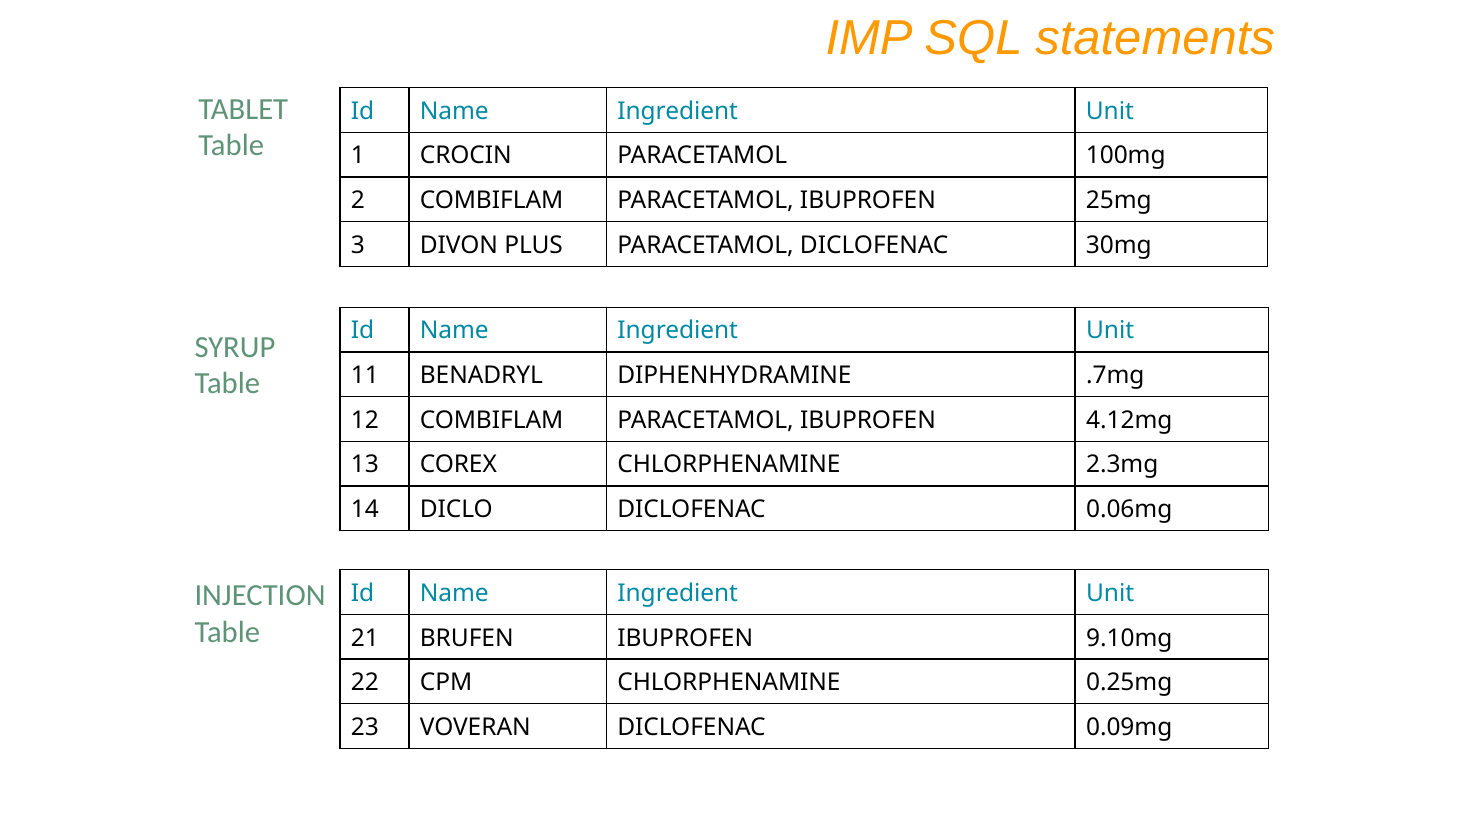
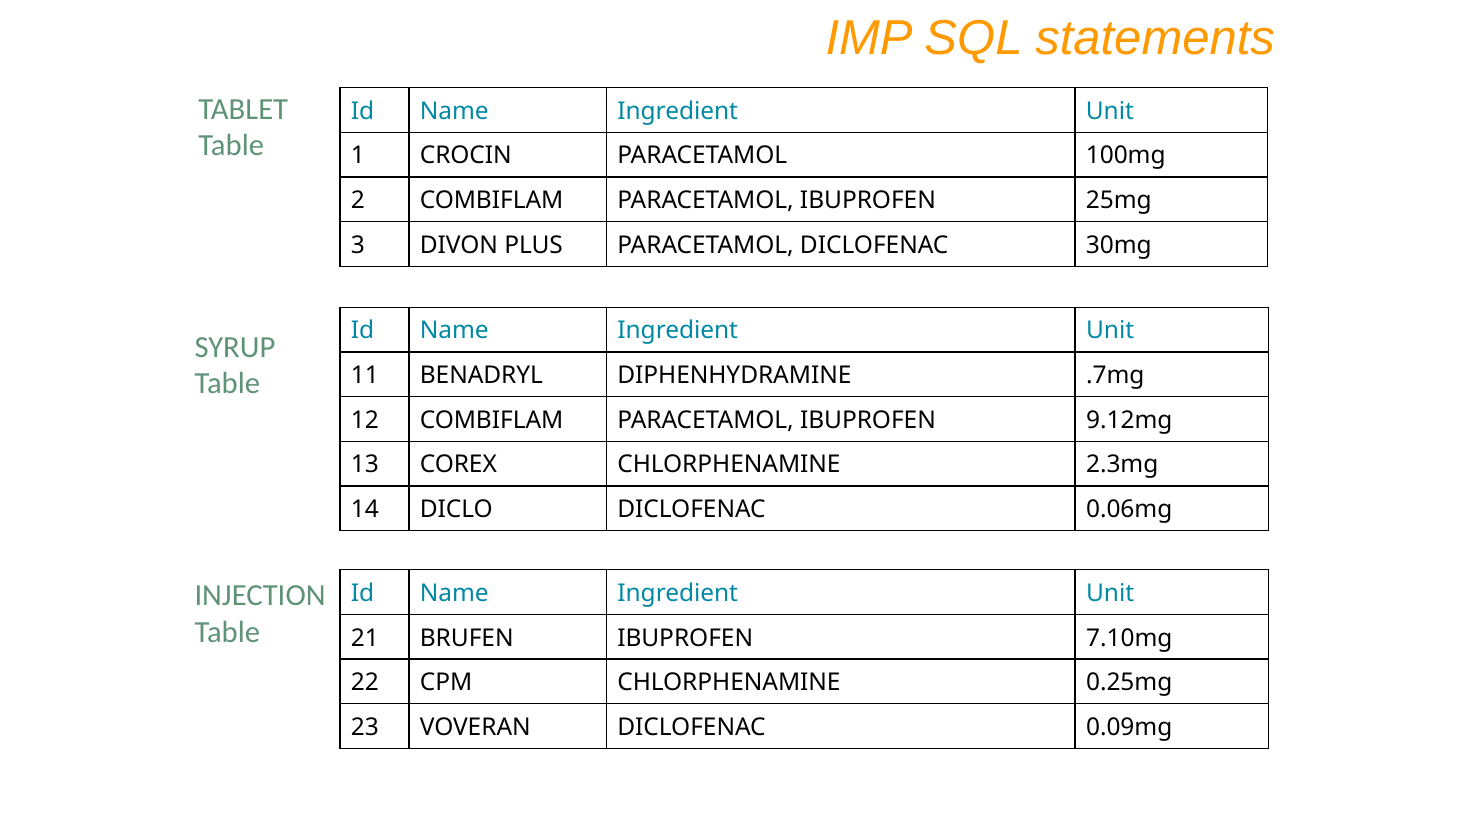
4.12mg: 4.12mg -> 9.12mg (1129, 420)
9.10mg: 9.10mg -> 7.10mg (1129, 638)
